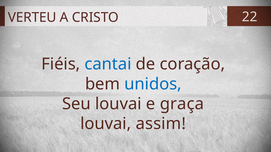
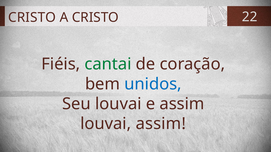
VERTEU: VERTEU -> CRISTO (32, 18)
cantai colour: blue -> green (108, 64)
e graça: graça -> assim (182, 104)
